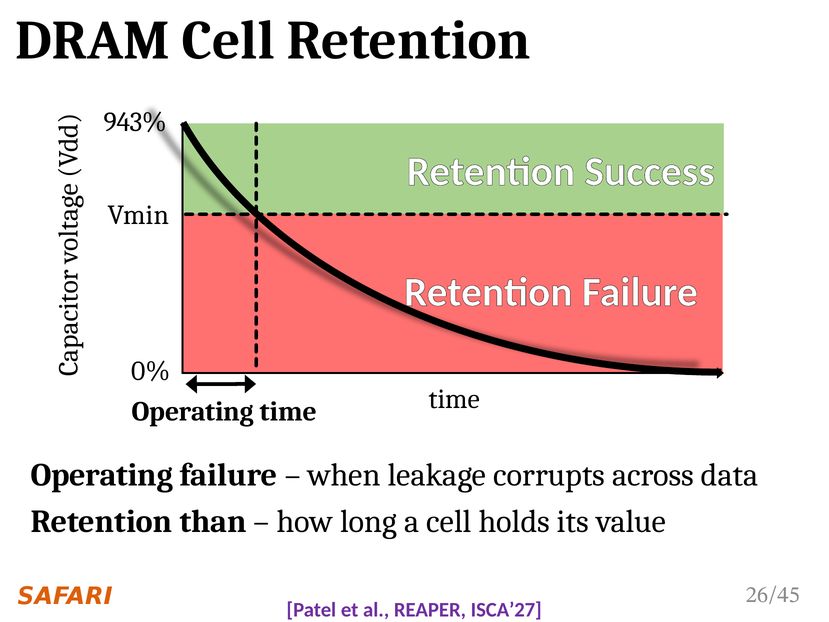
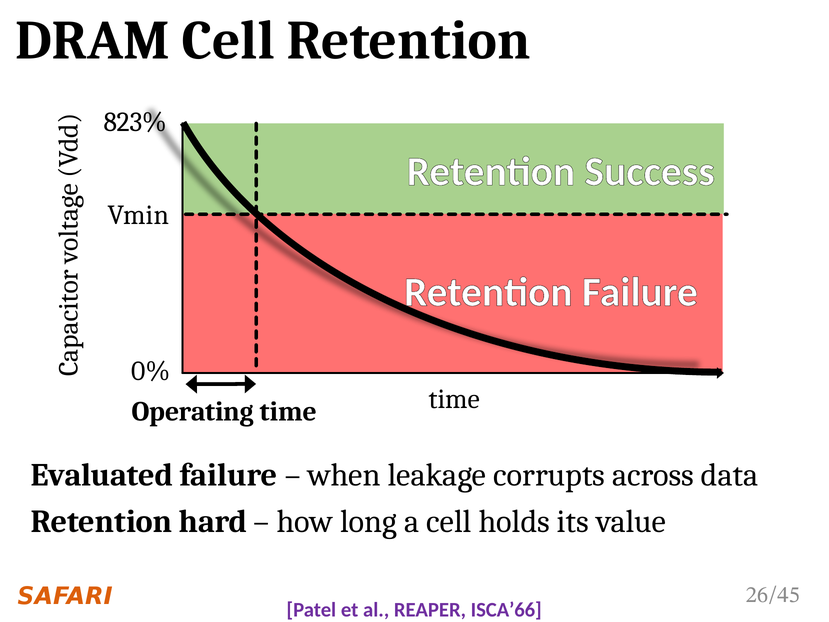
943%: 943% -> 823% (135, 122)
Operating: Operating -> Evaluated (102, 475)
than: than -> hard (213, 521)
ISCA’27: ISCA’27 -> ISCA’66 (506, 609)
